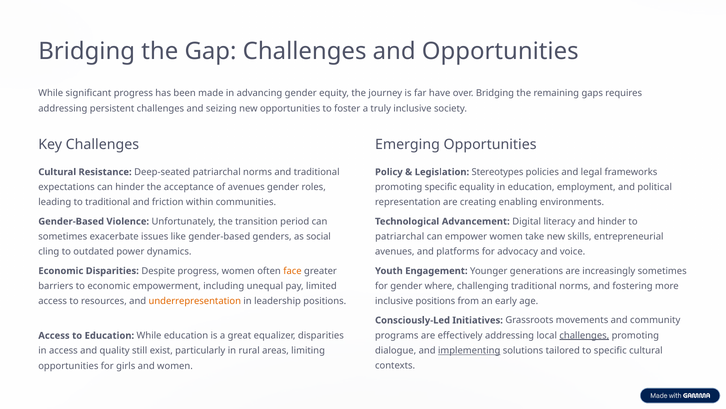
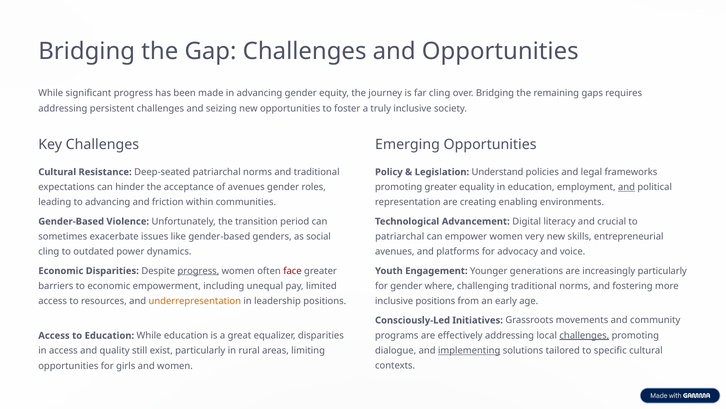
far have: have -> cling (440, 93)
Stereotypes: Stereotypes -> Understand (498, 172)
promoting specific: specific -> greater (441, 187)
and underline: none -> present (627, 187)
to traditional: traditional -> advancing (108, 202)
and hinder: hinder -> crucial (612, 221)
take: take -> very (535, 236)
progress underline: none -> present (198, 270)
face colour: orange -> red (292, 270)
increasingly sometimes: sometimes -> particularly (662, 270)
